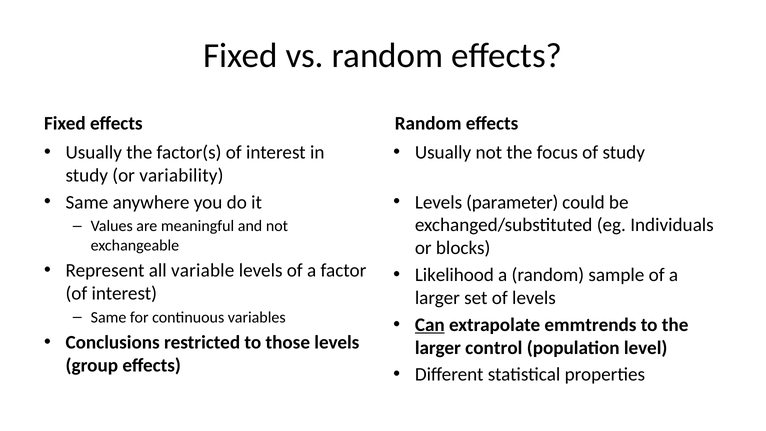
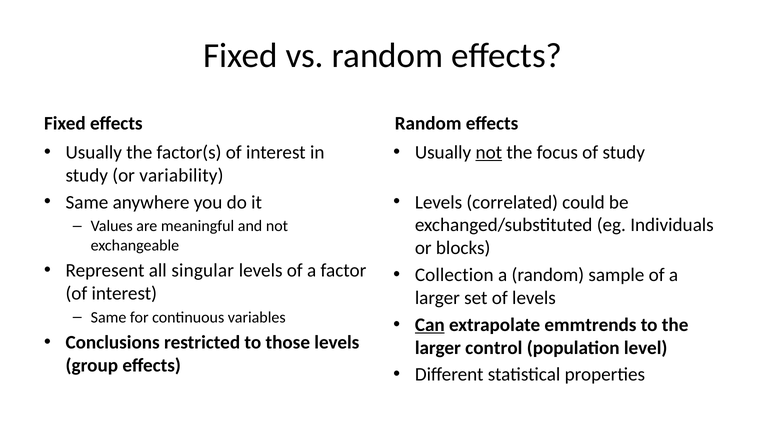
not underline: none -> present (489, 152)
parameter: parameter -> correlated (512, 202)
variable: variable -> singular (203, 270)
Likelihood: Likelihood -> Collection (454, 275)
